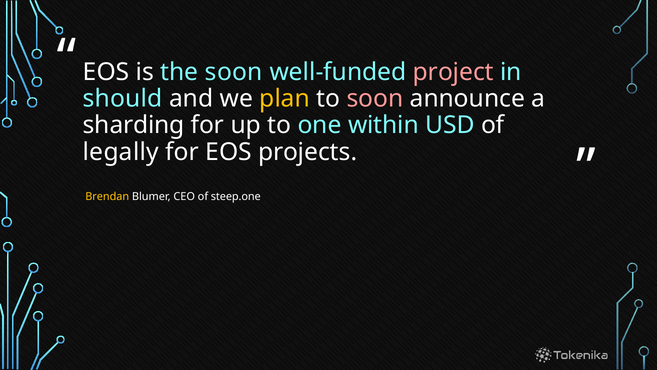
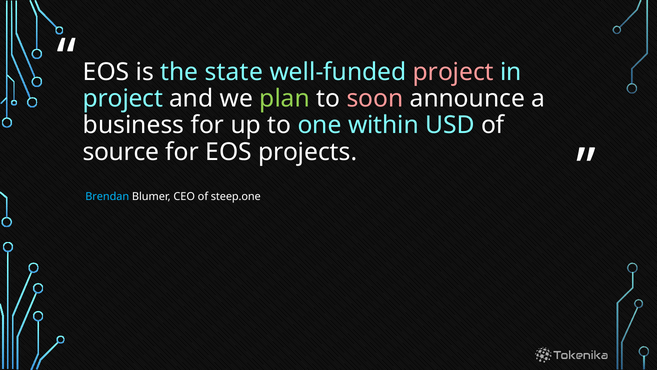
the soon: soon -> state (234, 72)
should: should -> project (123, 99)
plan colour: yellow -> light green (285, 99)
sharding: sharding -> business (134, 125)
legally: legally -> source (121, 152)
Brendan colour: yellow -> light blue (107, 196)
